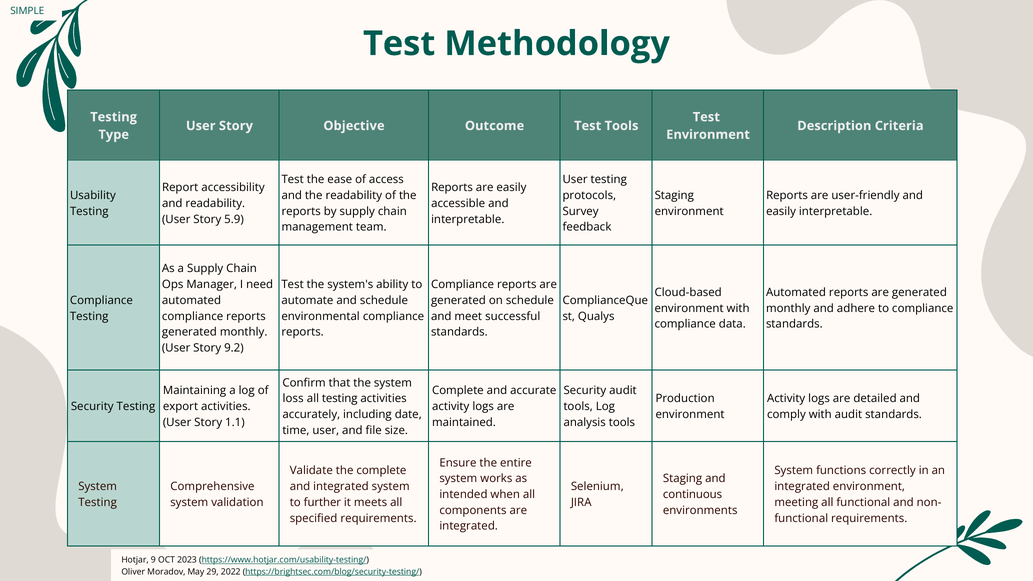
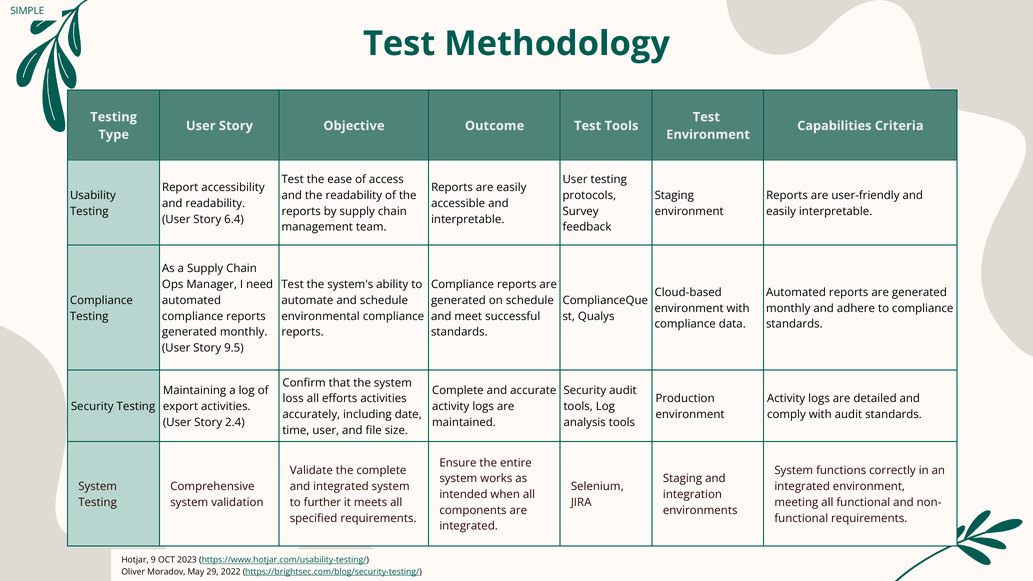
Description: Description -> Capabilities (834, 126)
5.9: 5.9 -> 6.4 (234, 219)
9.2: 9.2 -> 9.5 (234, 348)
all testing: testing -> efforts (340, 399)
1.1: 1.1 -> 2.4 (235, 422)
continuous: continuous -> integration (692, 495)
